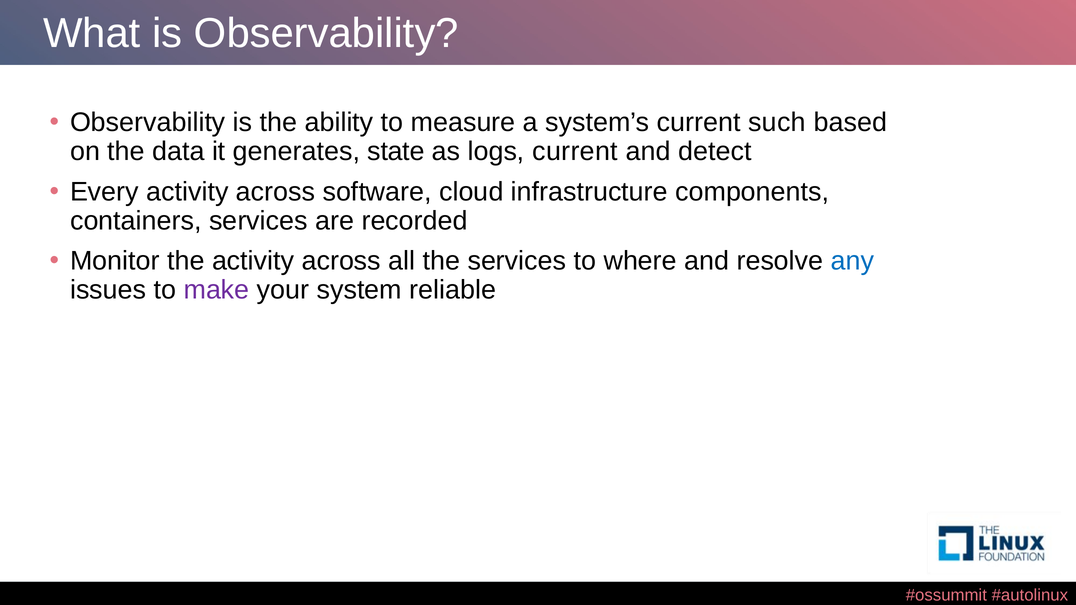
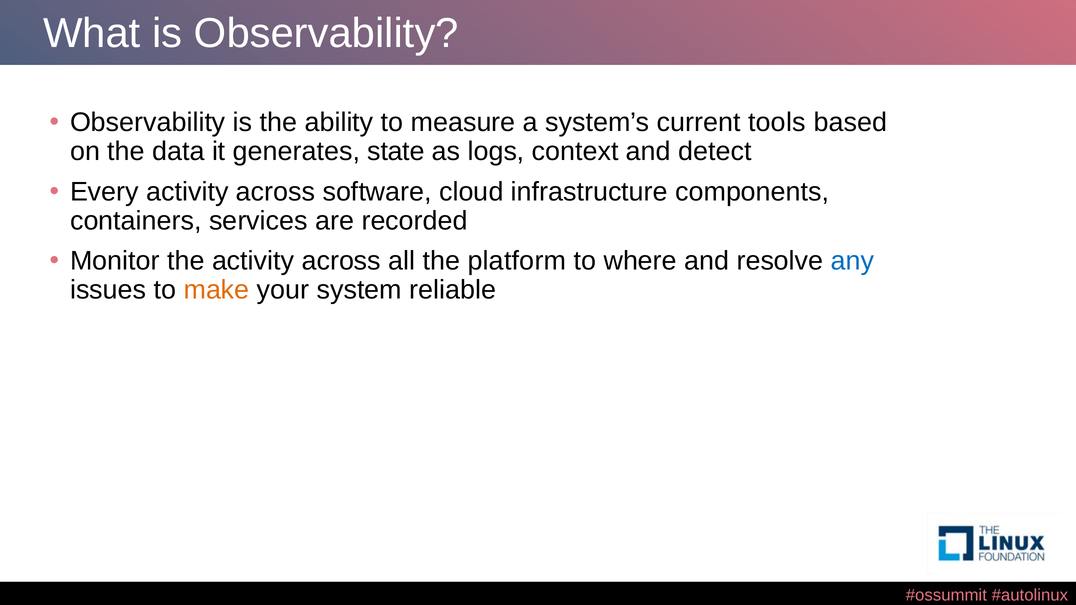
such: such -> tools (777, 123)
logs current: current -> context (575, 152)
the services: services -> platform (517, 261)
make colour: purple -> orange (216, 290)
